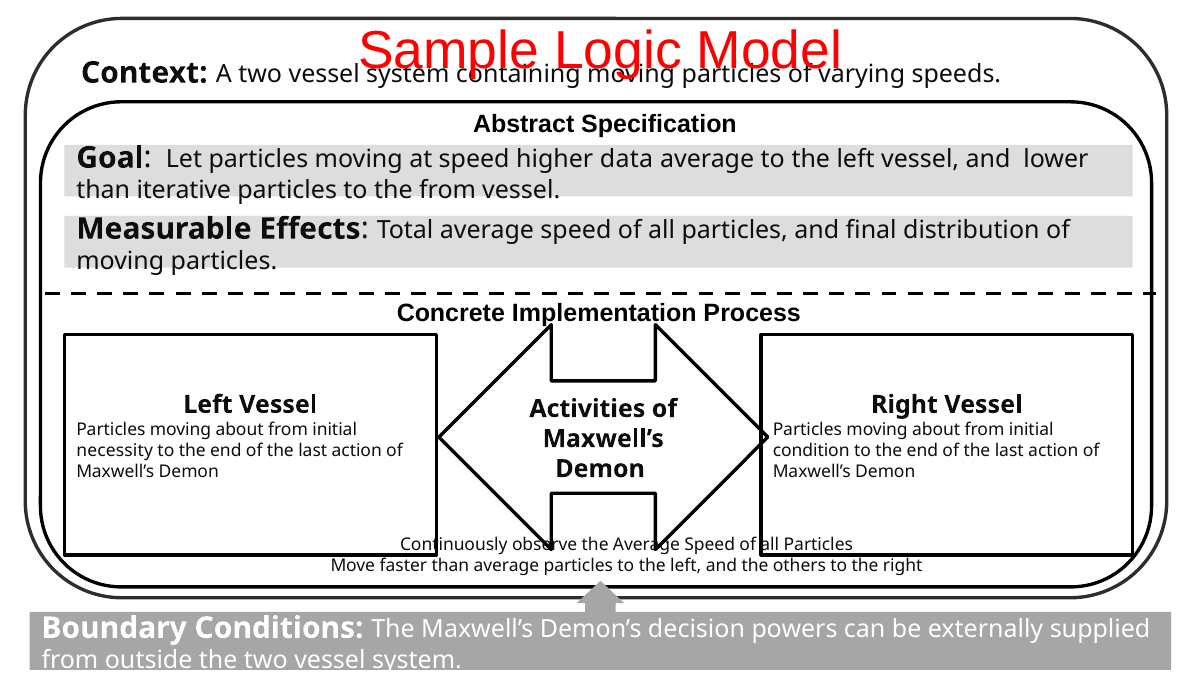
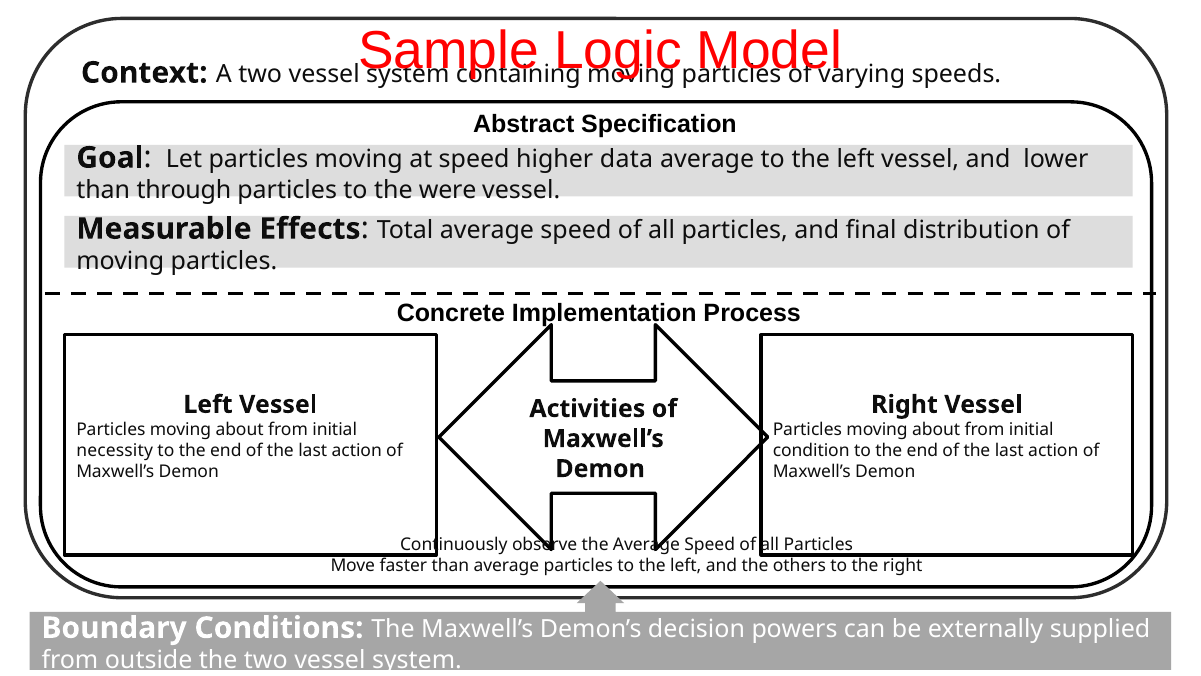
iterative: iterative -> through (184, 190)
the from: from -> were (448, 190)
